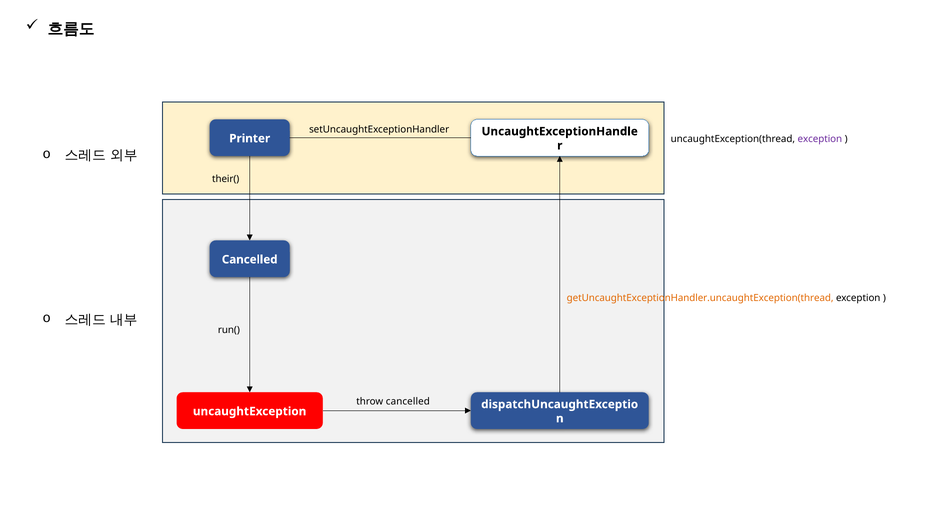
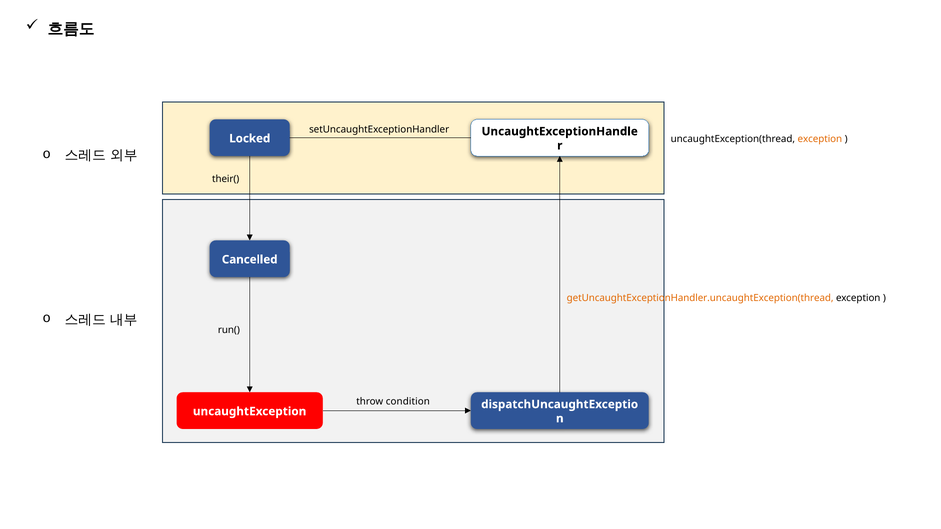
exception colour: purple -> orange (820, 139)
Printer: Printer -> Locked (250, 139)
throw cancelled: cancelled -> condition (408, 402)
